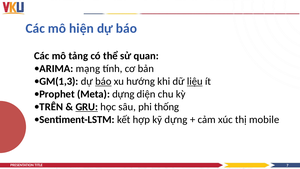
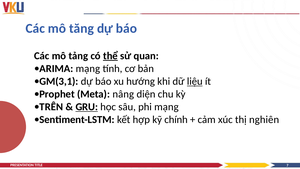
hiện: hiện -> tăng (82, 28)
thể underline: none -> present (110, 56)
GM(1,3: GM(1,3 -> GM(3,1 (59, 81)
báo underline: present -> none (103, 81)
Meta dựng: dựng -> nâng (123, 94)
phi thống: thống -> mạng (166, 107)
kỹ dựng: dựng -> chính (176, 120)
mobile: mobile -> nghiên (264, 120)
